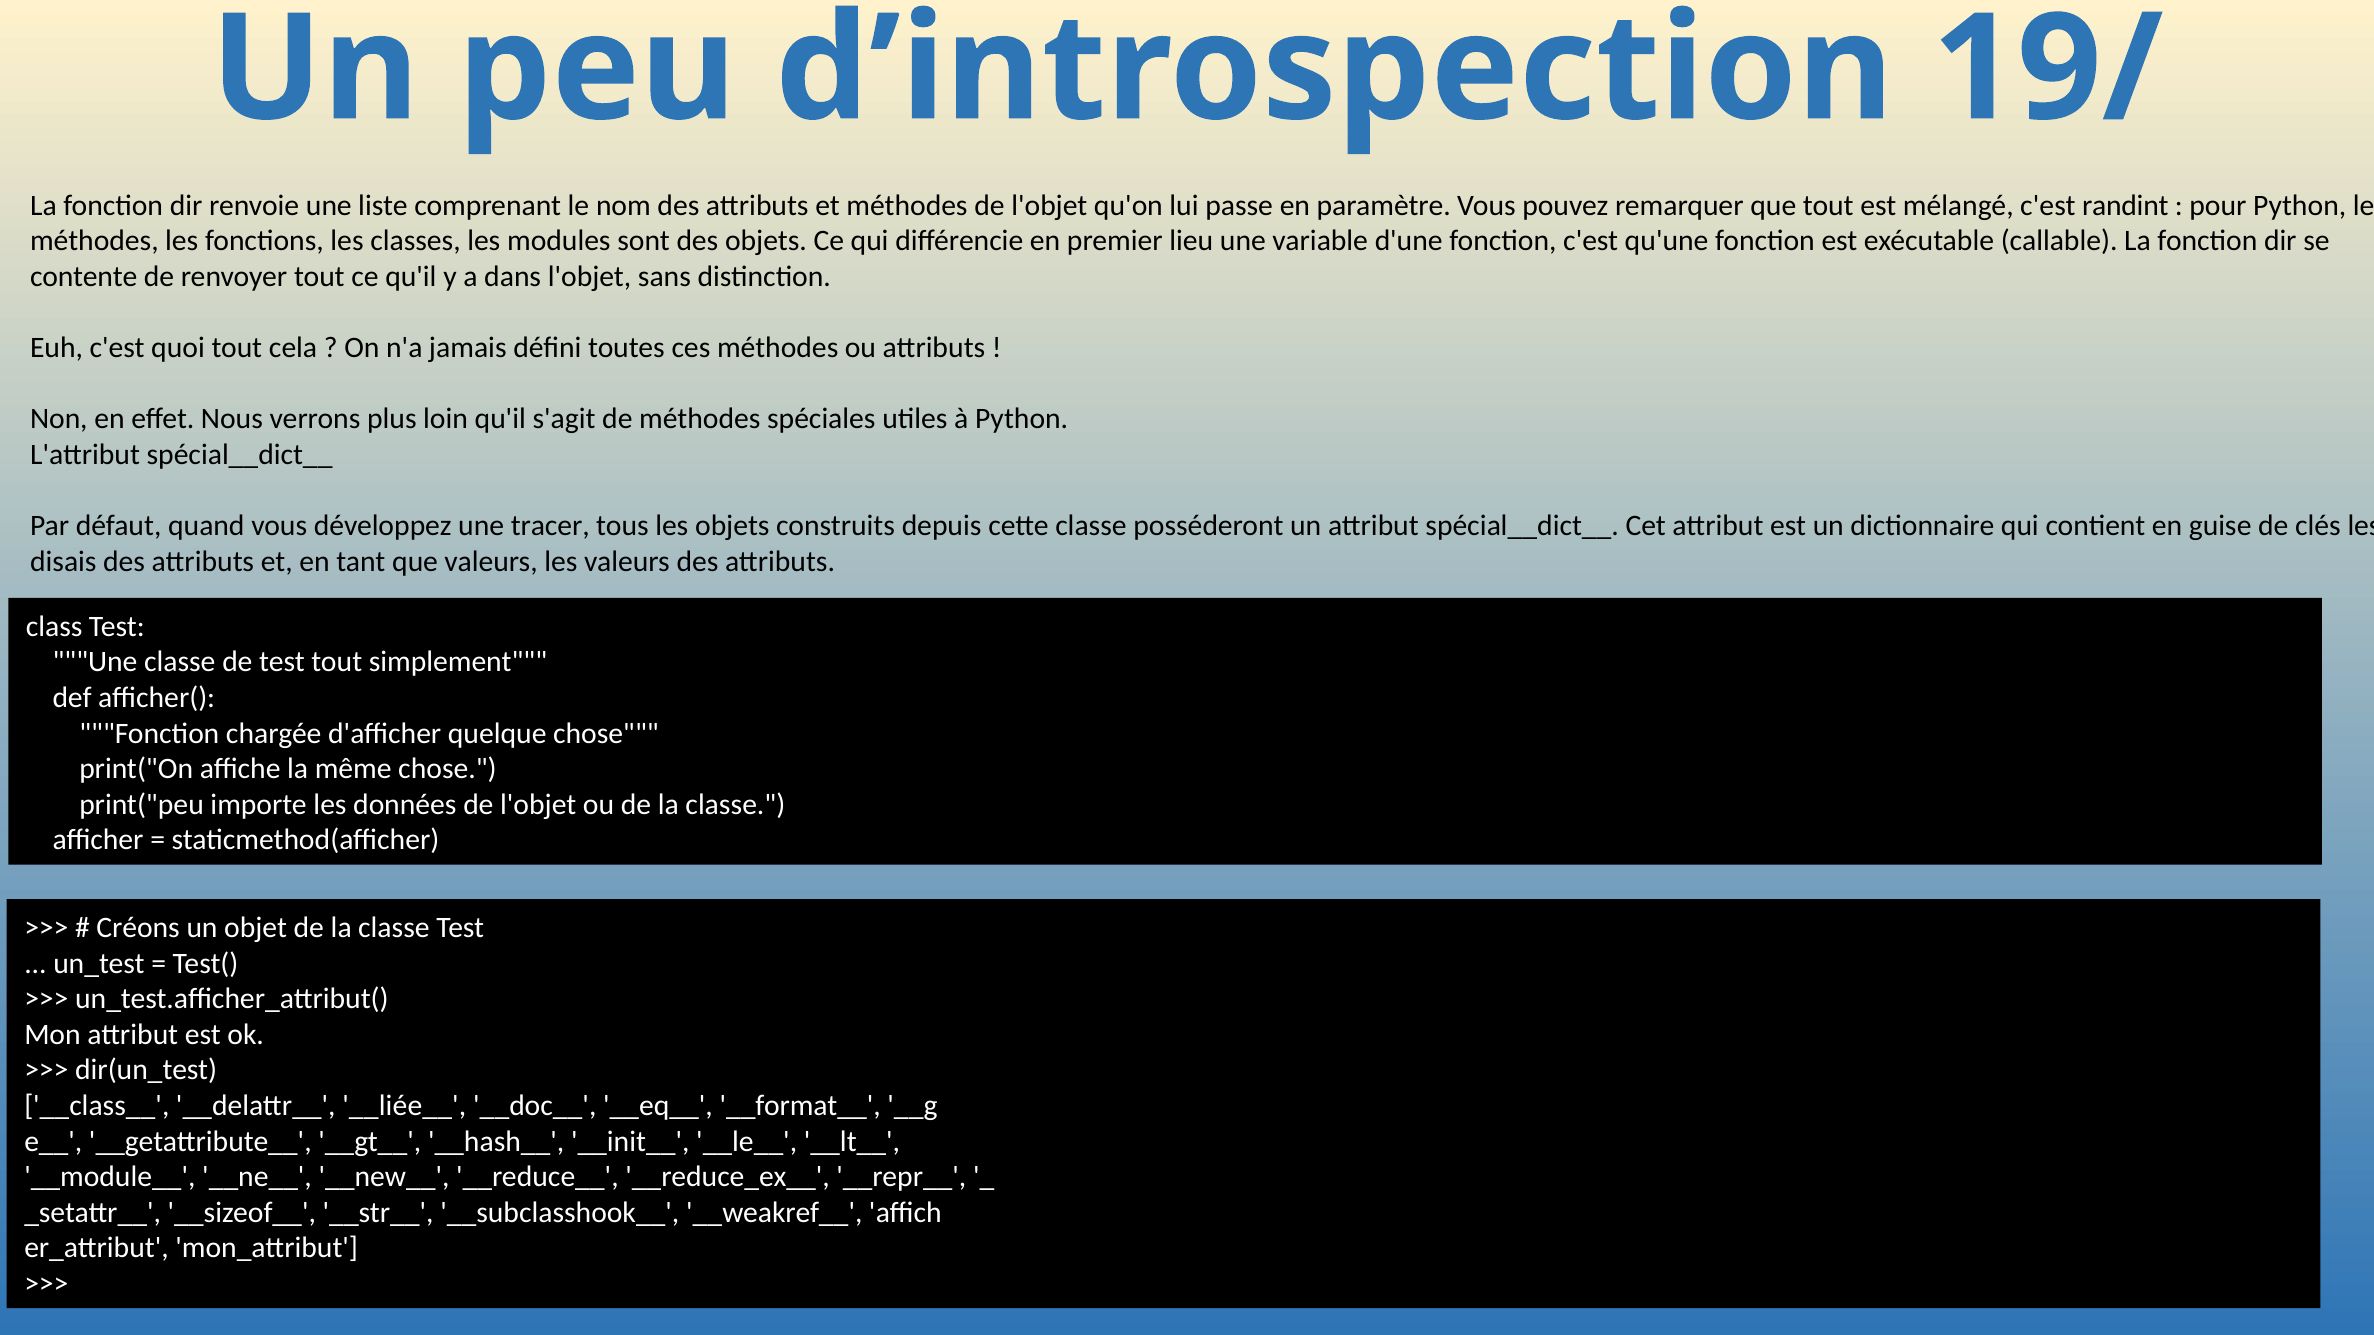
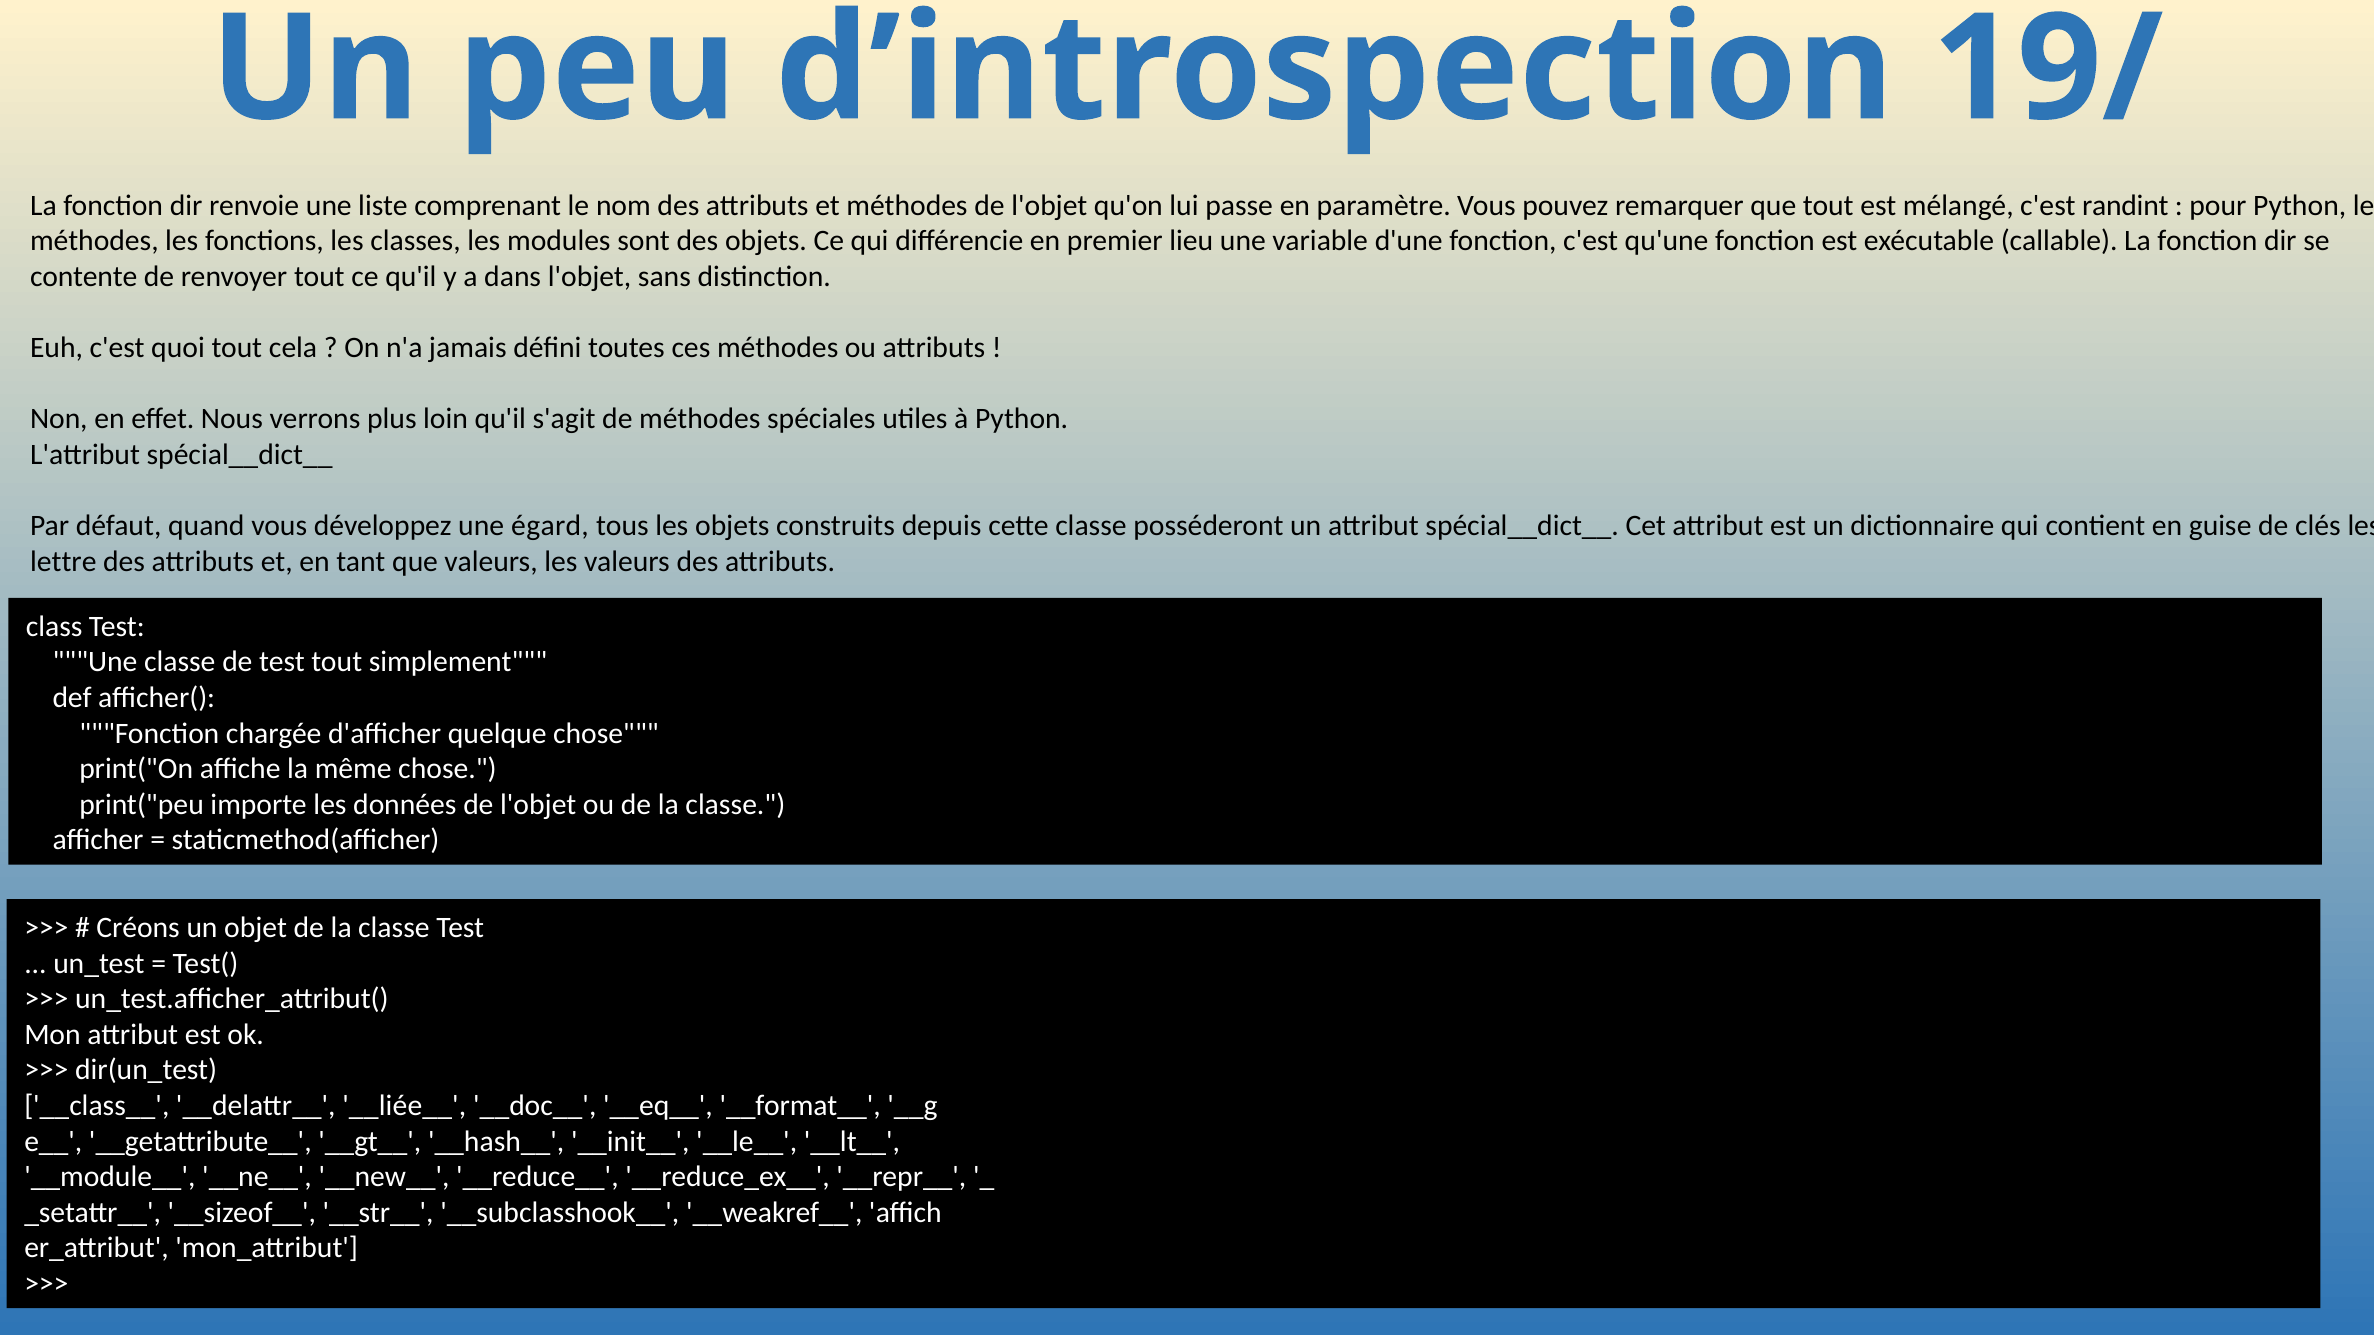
tracer: tracer -> égard (550, 526)
disais: disais -> lettre (63, 562)
